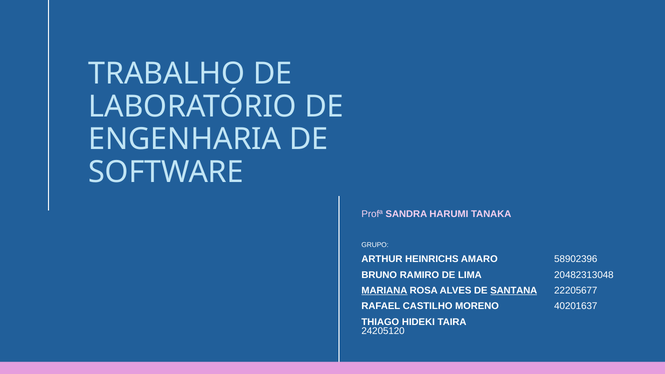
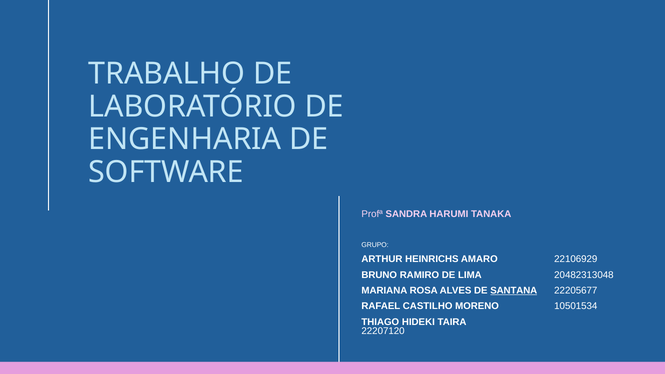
58902396: 58902396 -> 22106929 (576, 259)
MARIANA underline: present -> none (384, 291)
40201637: 40201637 -> 10501534 (576, 306)
24205120: 24205120 -> 22207120 (383, 331)
